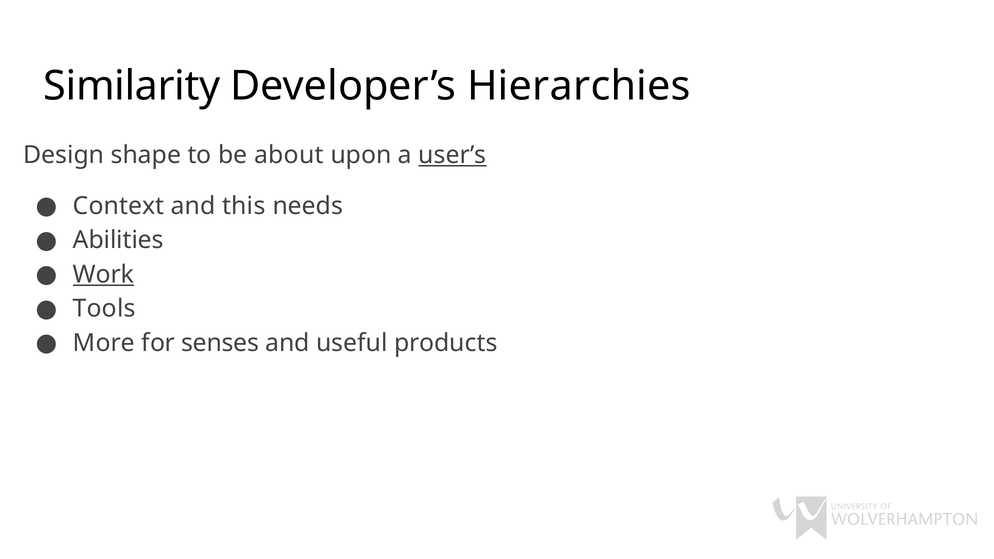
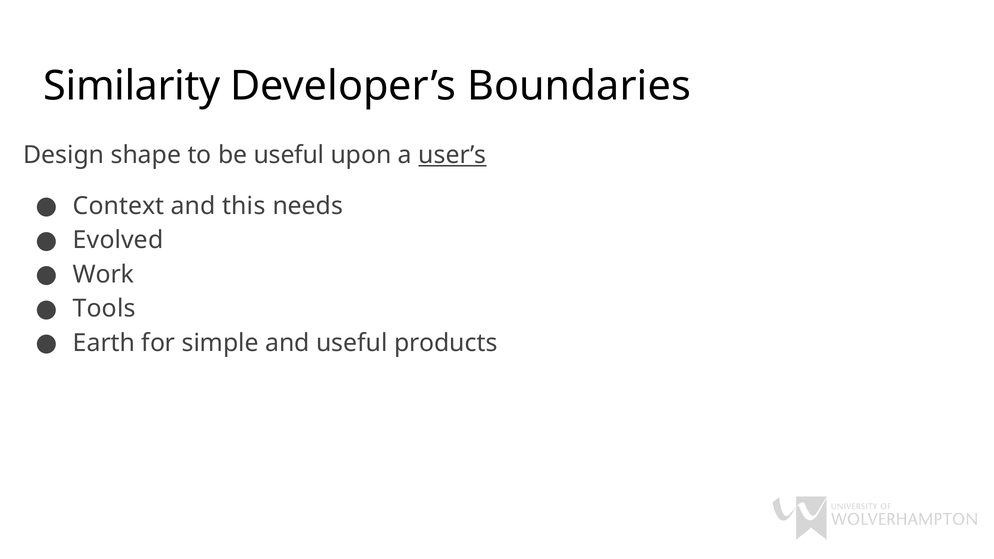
Hierarchies: Hierarchies -> Boundaries (579, 86)
be about: about -> useful (289, 155)
Abilities: Abilities -> Evolved (118, 240)
Work underline: present -> none (104, 275)
More: More -> Earth (104, 343)
senses: senses -> simple (220, 343)
